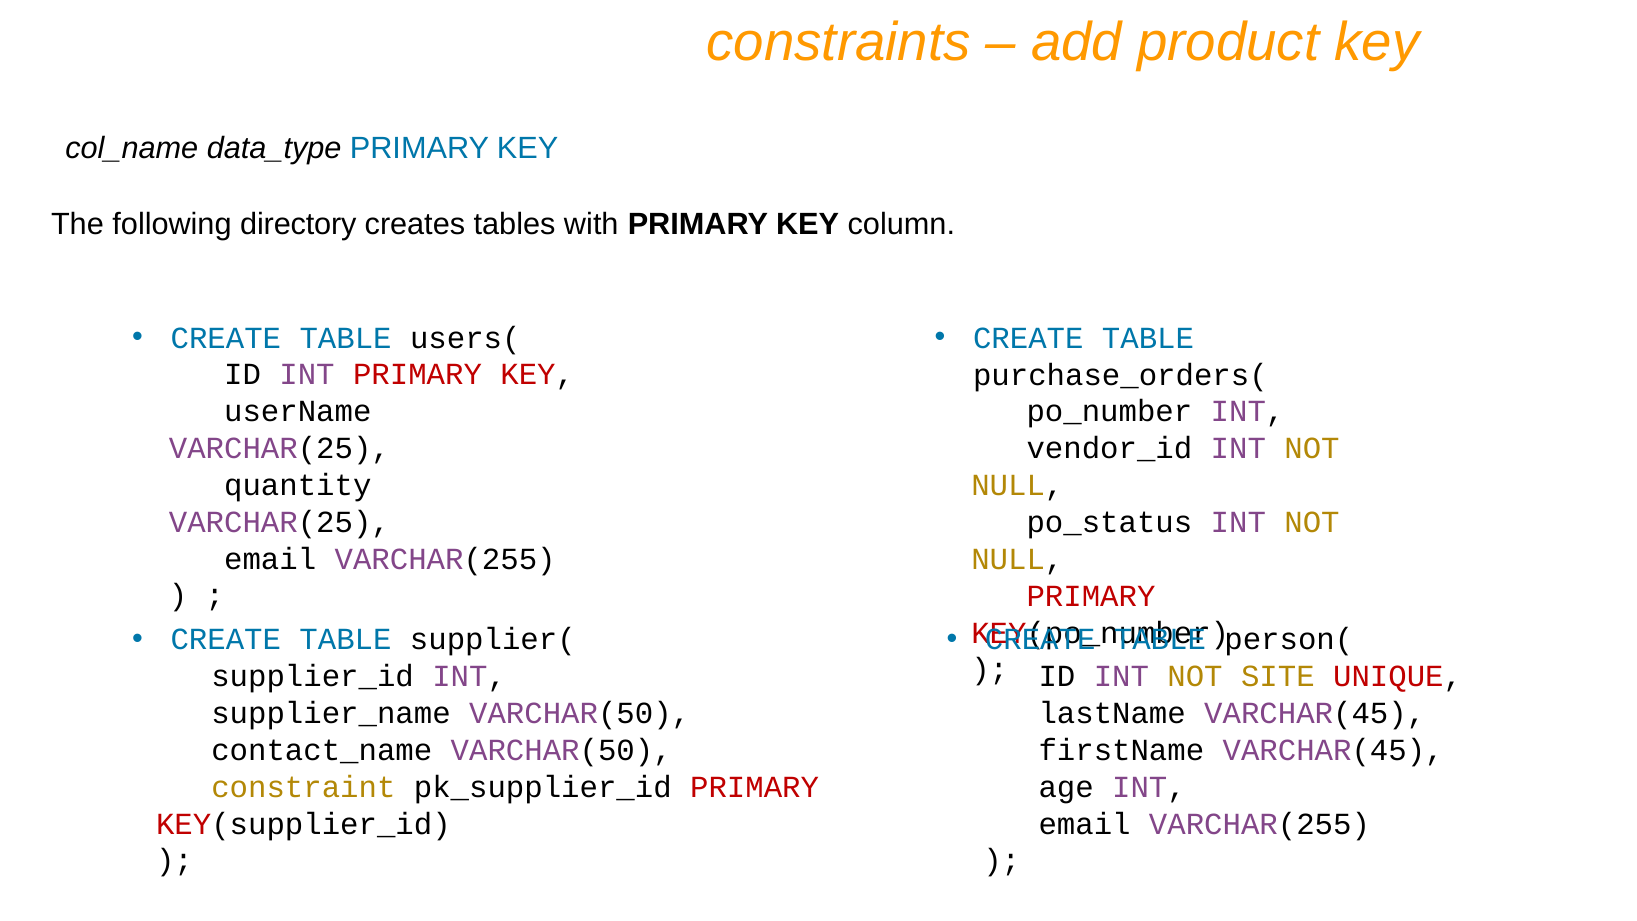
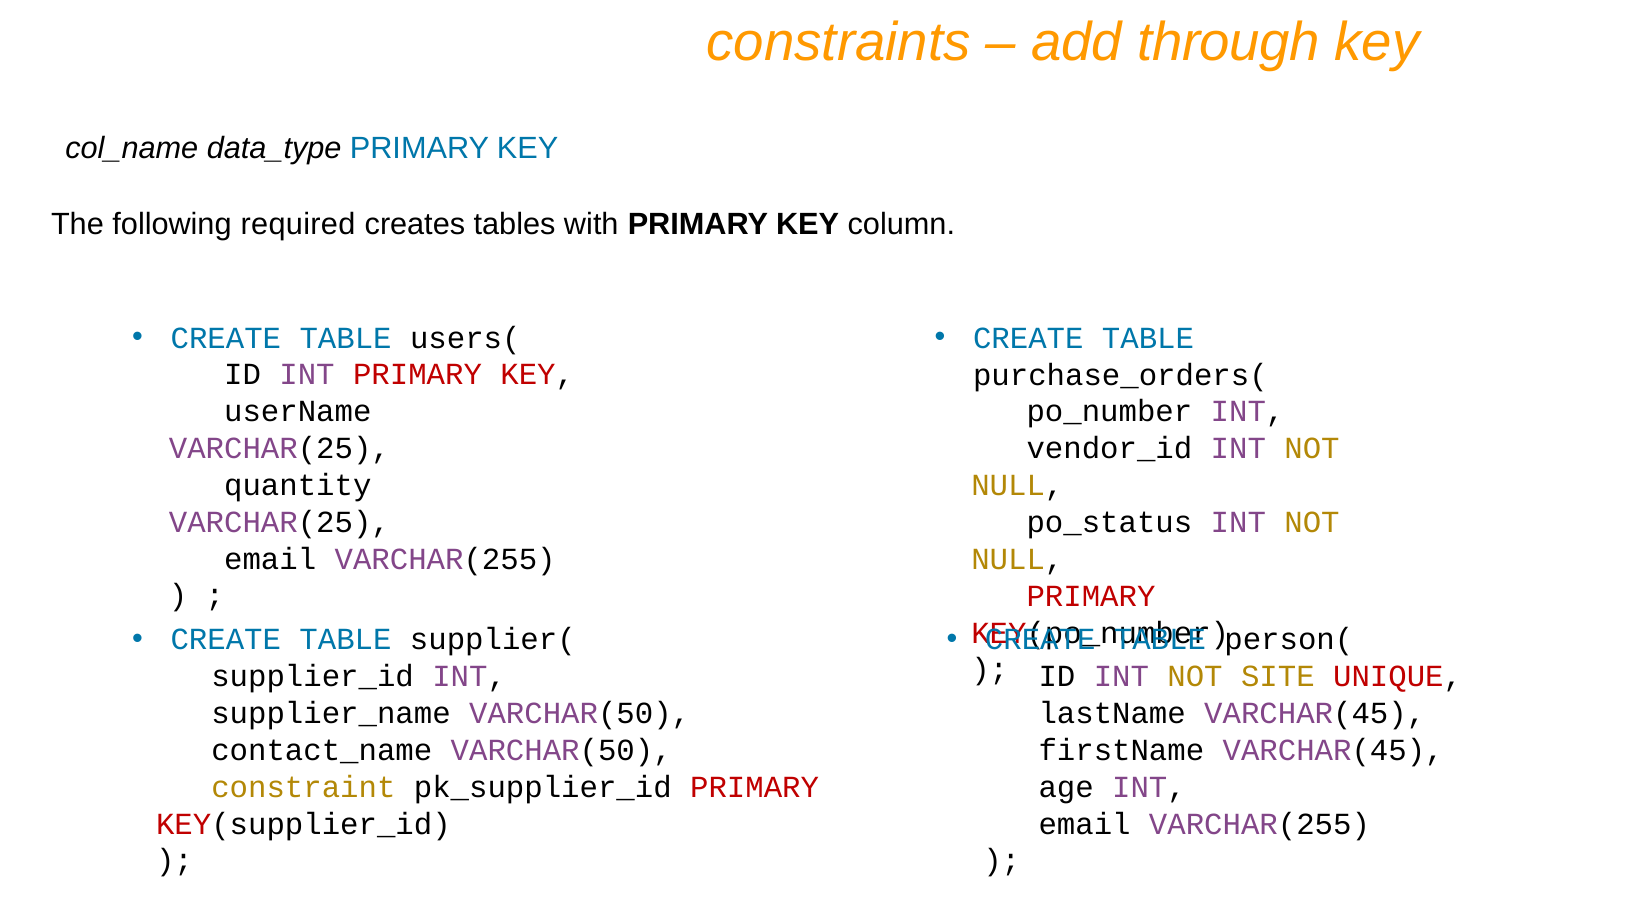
product: product -> through (1229, 43)
directory: directory -> required (298, 224)
